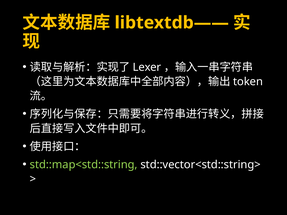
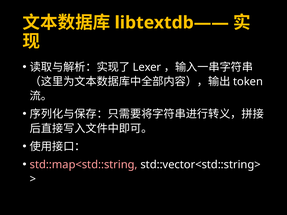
std::map<std::string colour: light green -> pink (84, 165)
